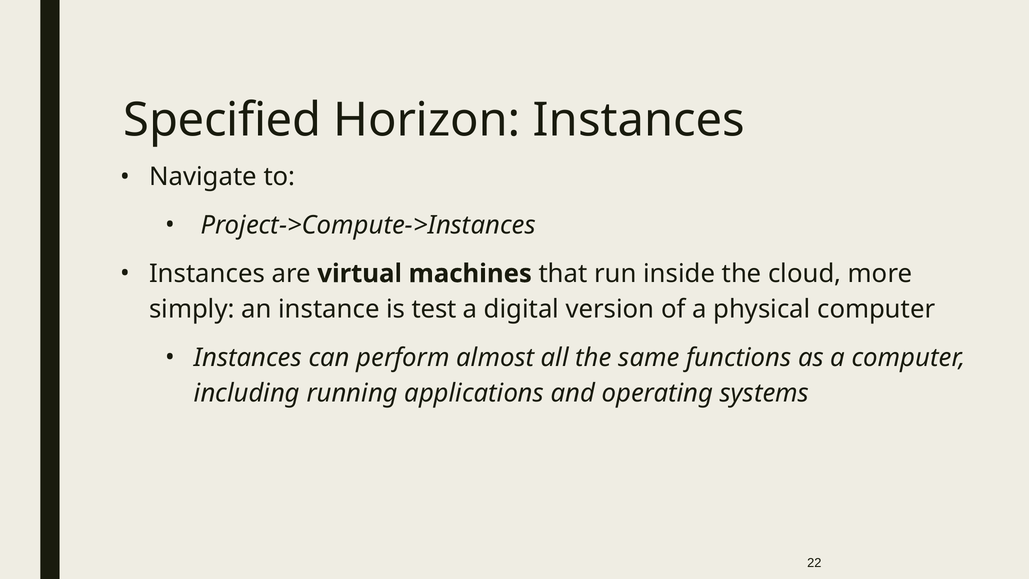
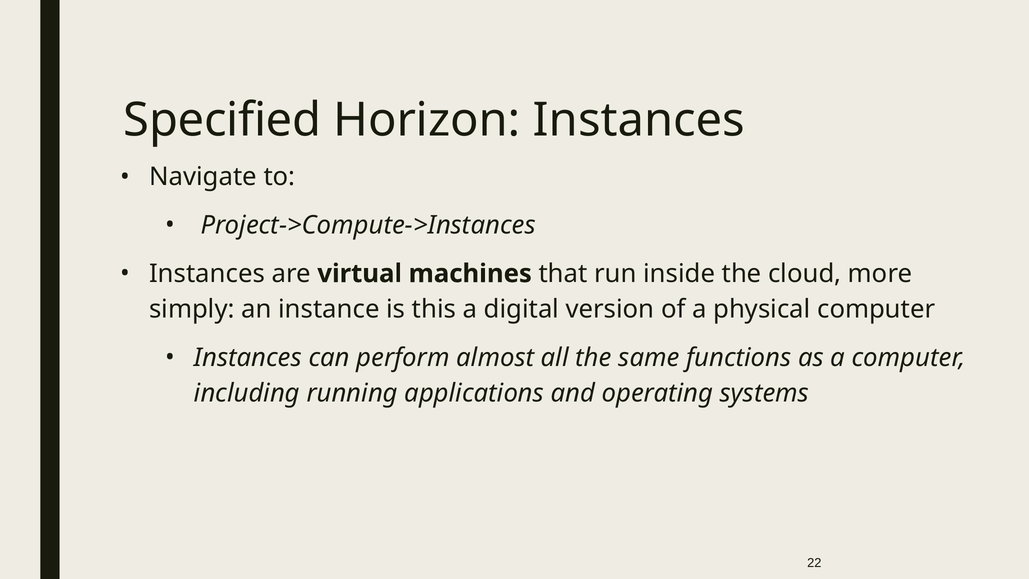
test: test -> this (434, 309)
